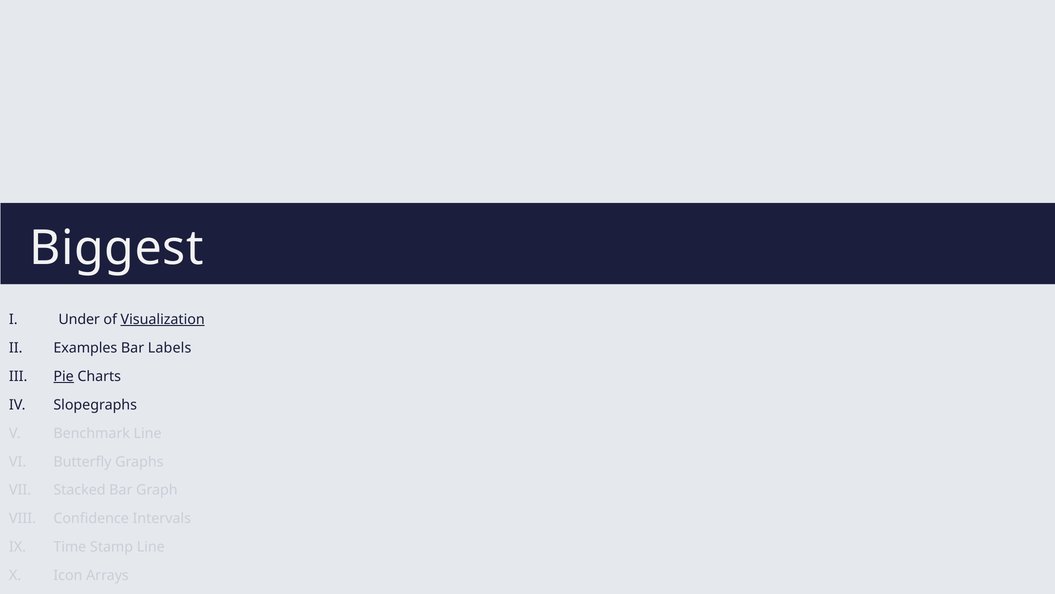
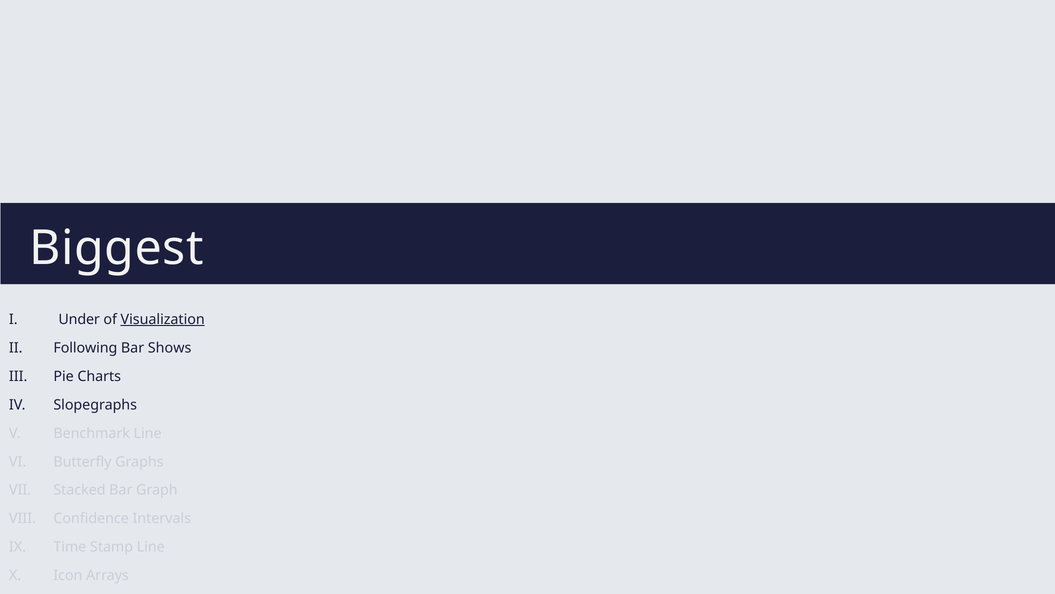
Examples: Examples -> Following (85, 348)
Labels: Labels -> Shows (170, 348)
Pie underline: present -> none (64, 376)
